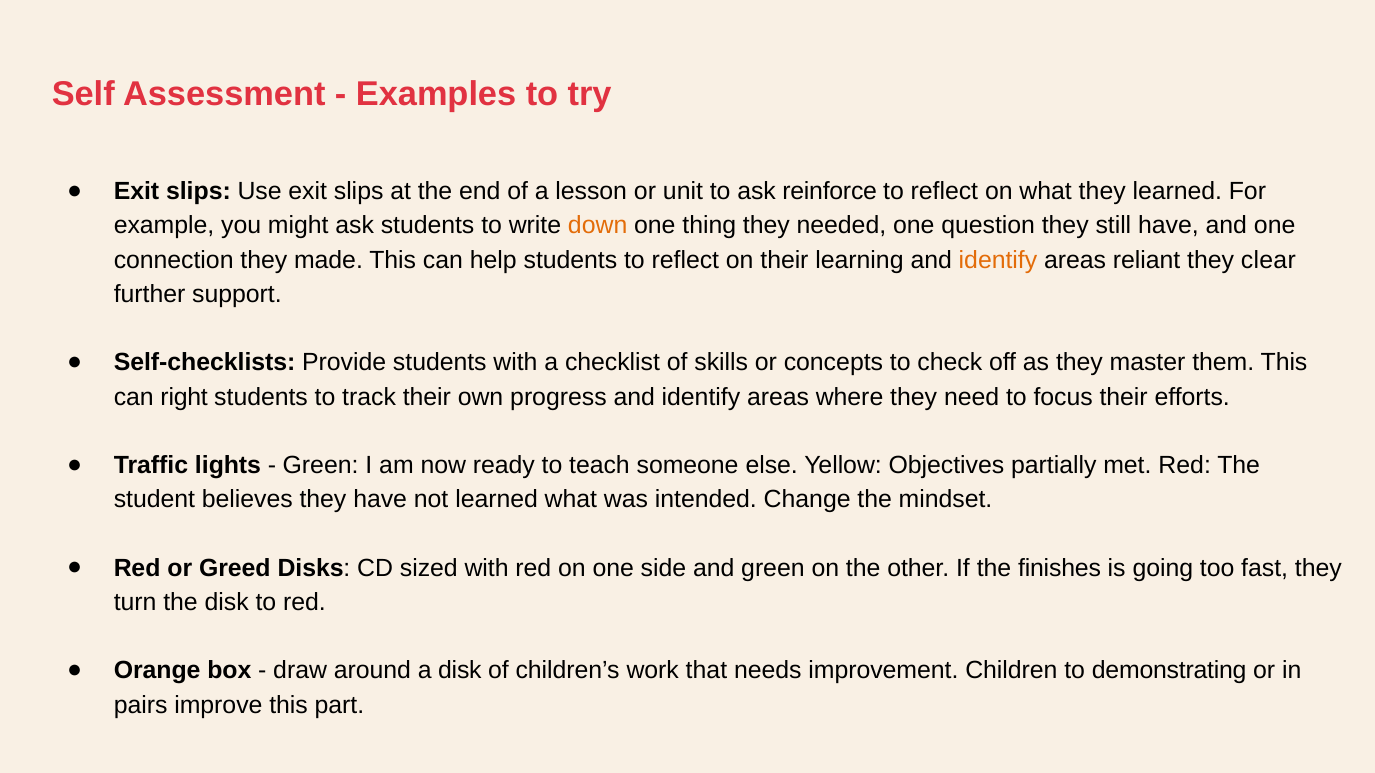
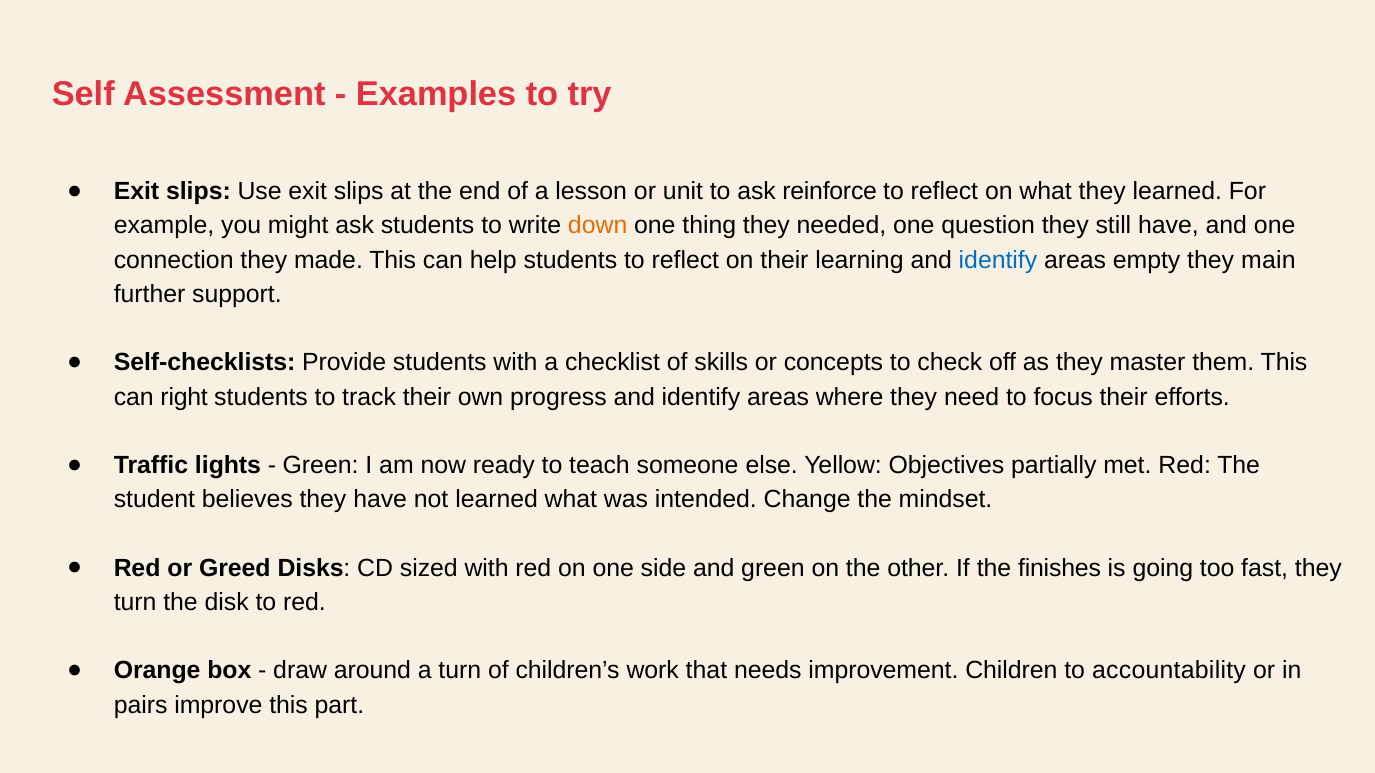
identify colour: orange -> blue (998, 260)
reliant: reliant -> empty (1147, 260)
clear: clear -> main (1268, 260)
a disk: disk -> turn (460, 671)
demonstrating: demonstrating -> accountability (1169, 671)
